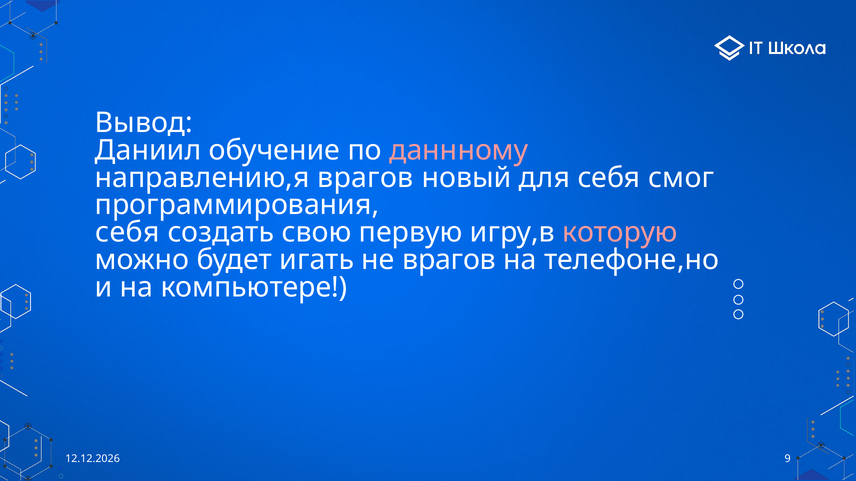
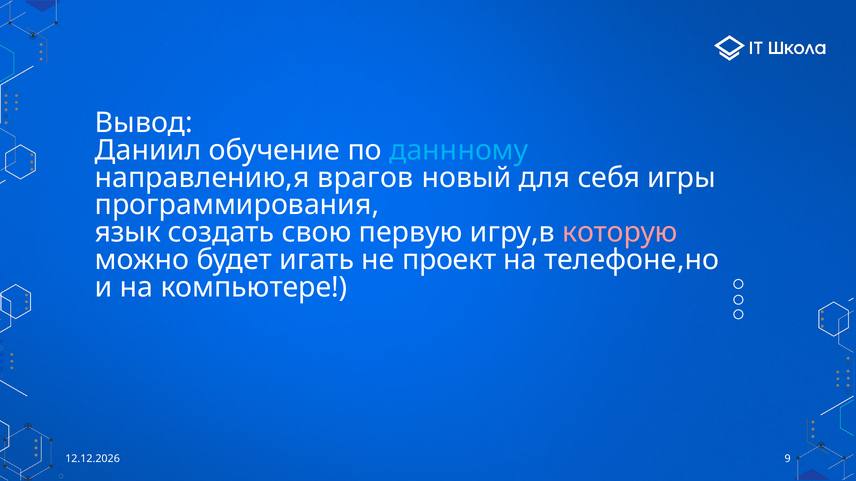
даннному colour: pink -> light blue (459, 150)
смог: смог -> игры (681, 178)
себя: себя -> язык (128, 233)
не врагов: врагов -> проект (449, 260)
